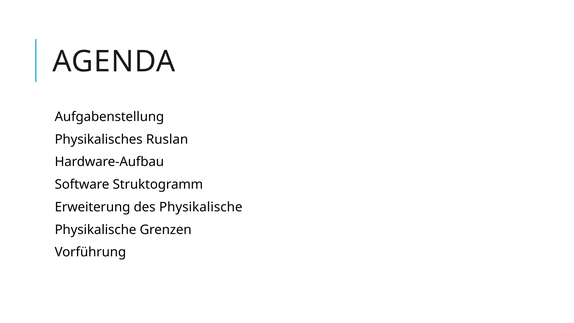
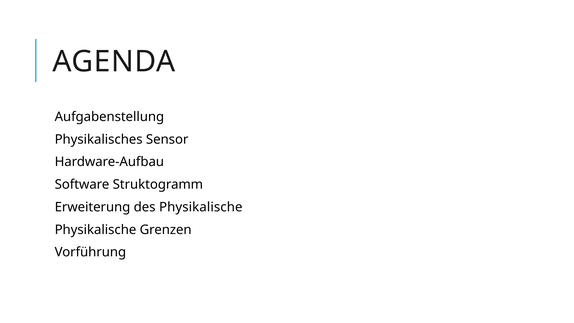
Ruslan: Ruslan -> Sensor (167, 139)
